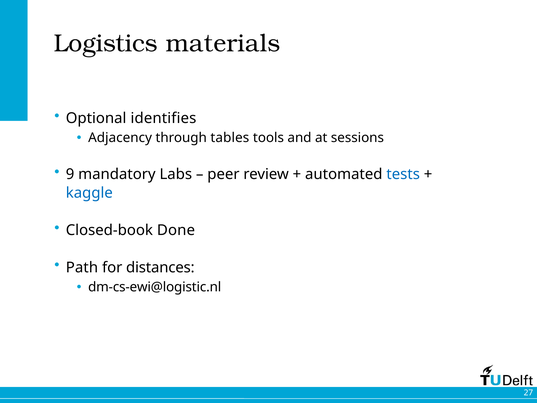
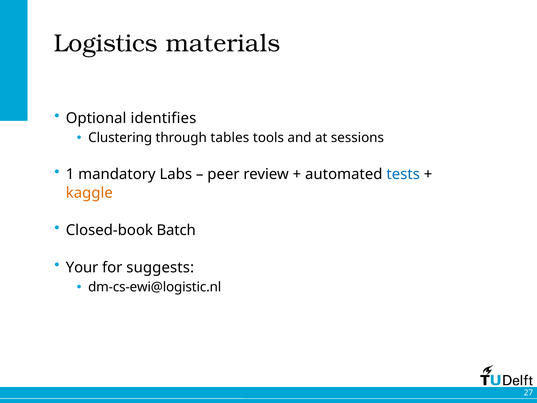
Adjacency: Adjacency -> Clustering (120, 138)
9: 9 -> 1 (70, 174)
kaggle colour: blue -> orange (89, 193)
Done: Done -> Batch (176, 230)
Path: Path -> Your (82, 267)
distances: distances -> suggests (160, 267)
